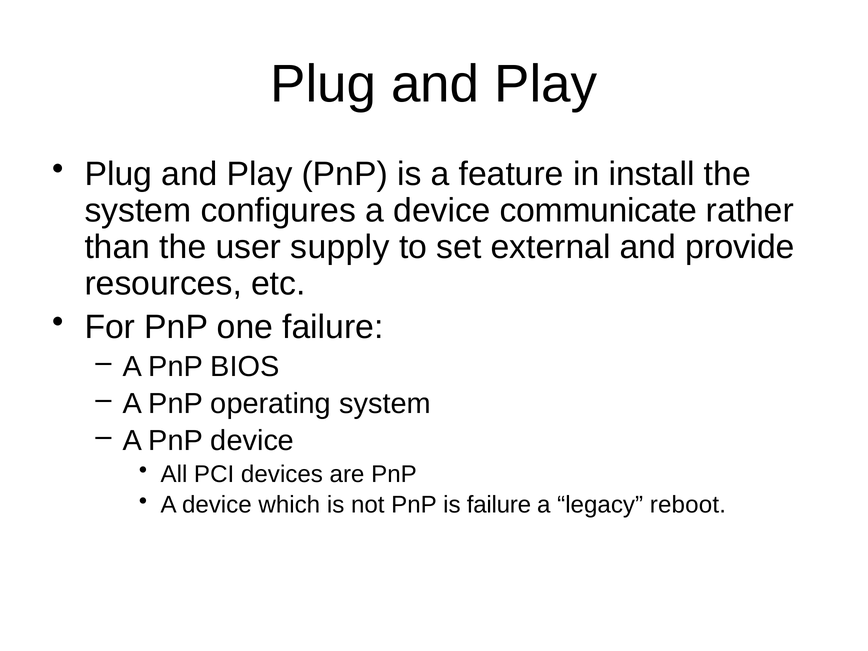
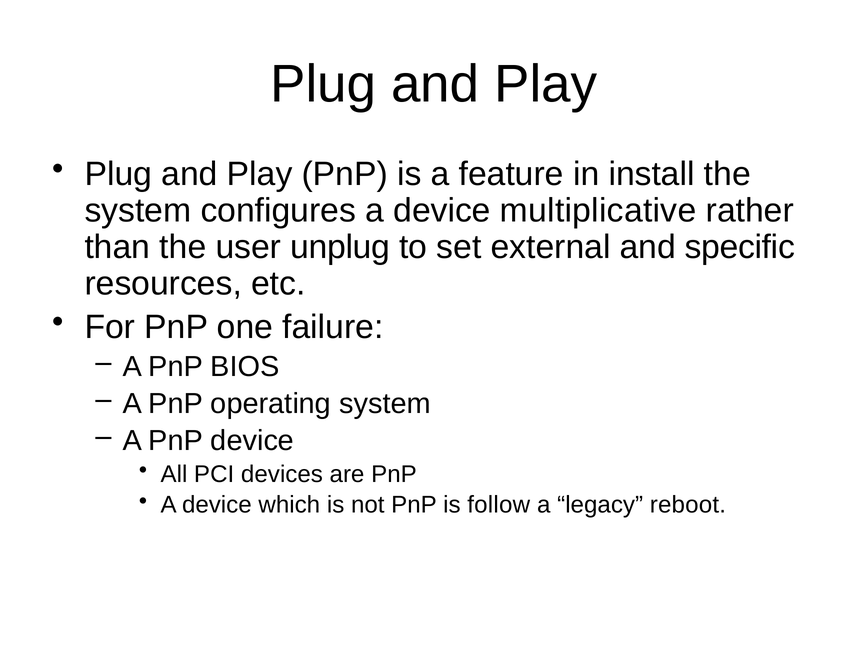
communicate: communicate -> multiplicative (598, 211)
supply: supply -> unplug (340, 247)
provide: provide -> specific (740, 247)
is failure: failure -> follow (499, 505)
